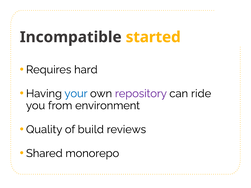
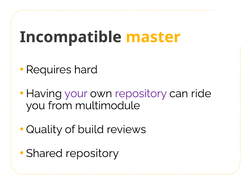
started: started -> master (153, 37)
your colour: blue -> purple (76, 94)
environment: environment -> multimodule (108, 106)
Shared monorepo: monorepo -> repository (92, 154)
